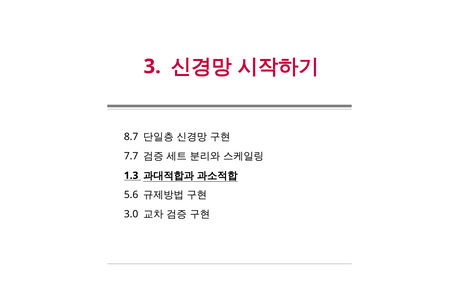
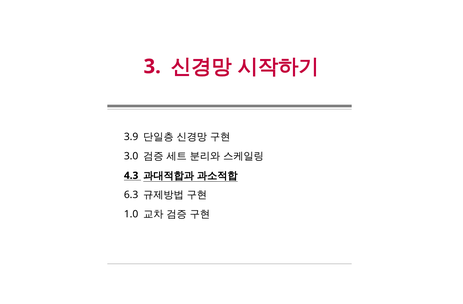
8.7: 8.7 -> 3.9 (131, 137)
7.7: 7.7 -> 3.0 (131, 156)
1.3: 1.3 -> 4.3 (131, 176)
5.6: 5.6 -> 6.3 (131, 195)
3.0: 3.0 -> 1.0 (131, 214)
